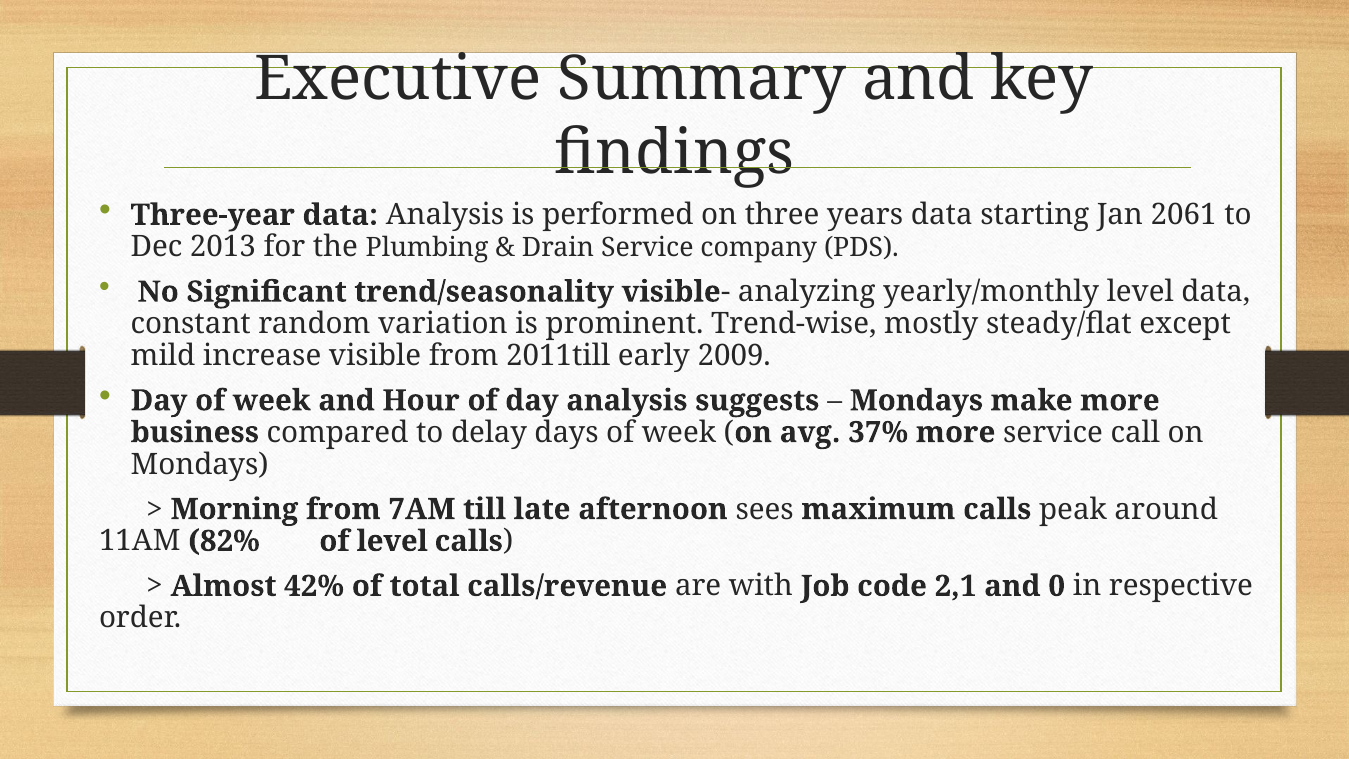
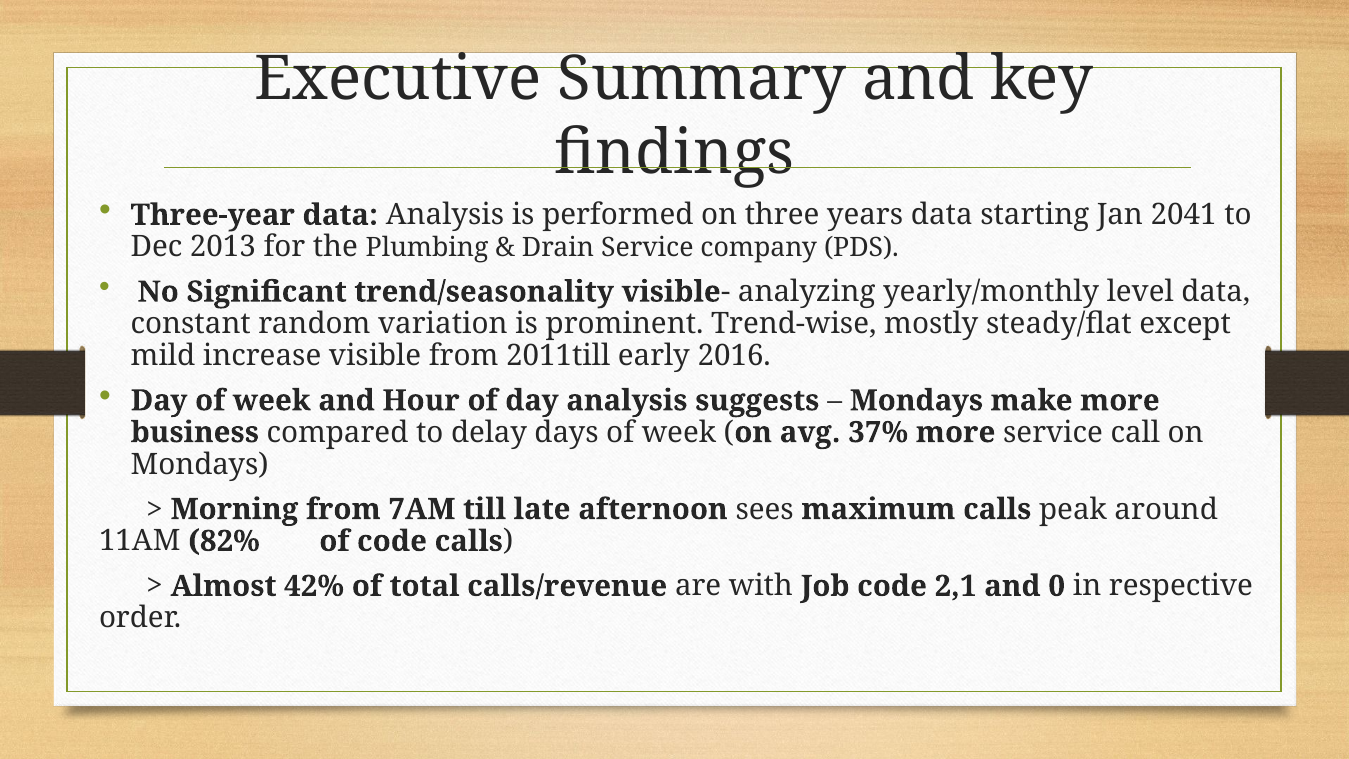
2061: 2061 -> 2041 (1184, 215)
2009: 2009 -> 2016 (734, 356)
of level: level -> code (392, 541)
